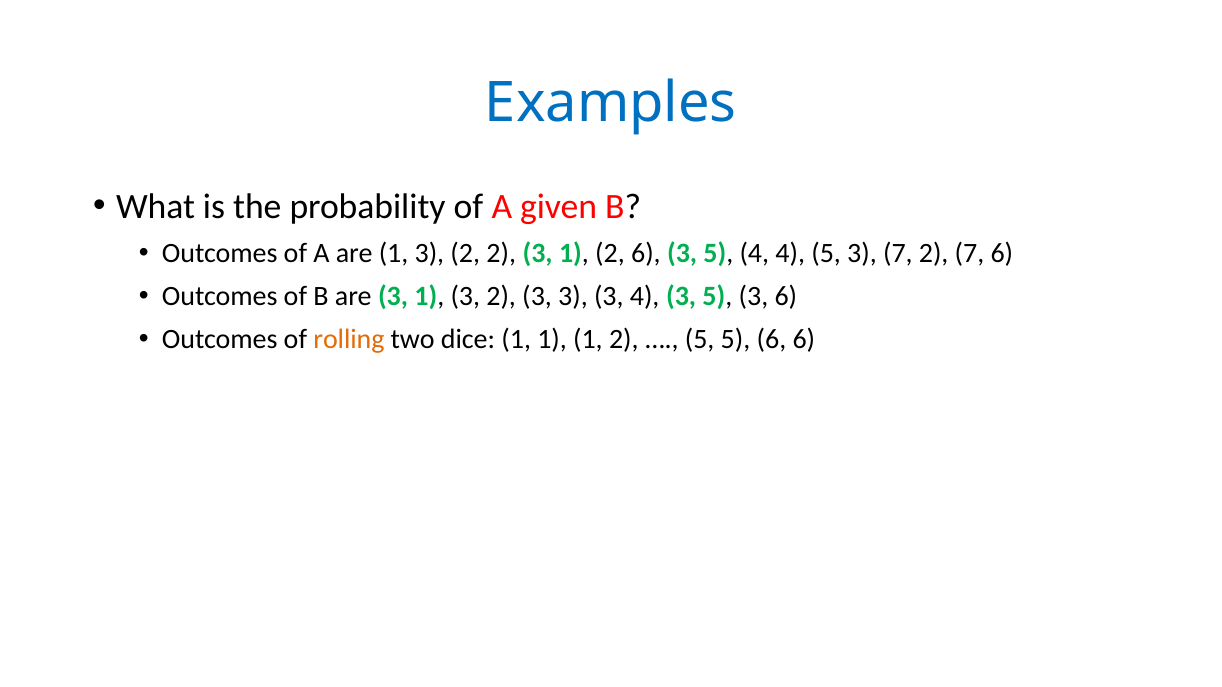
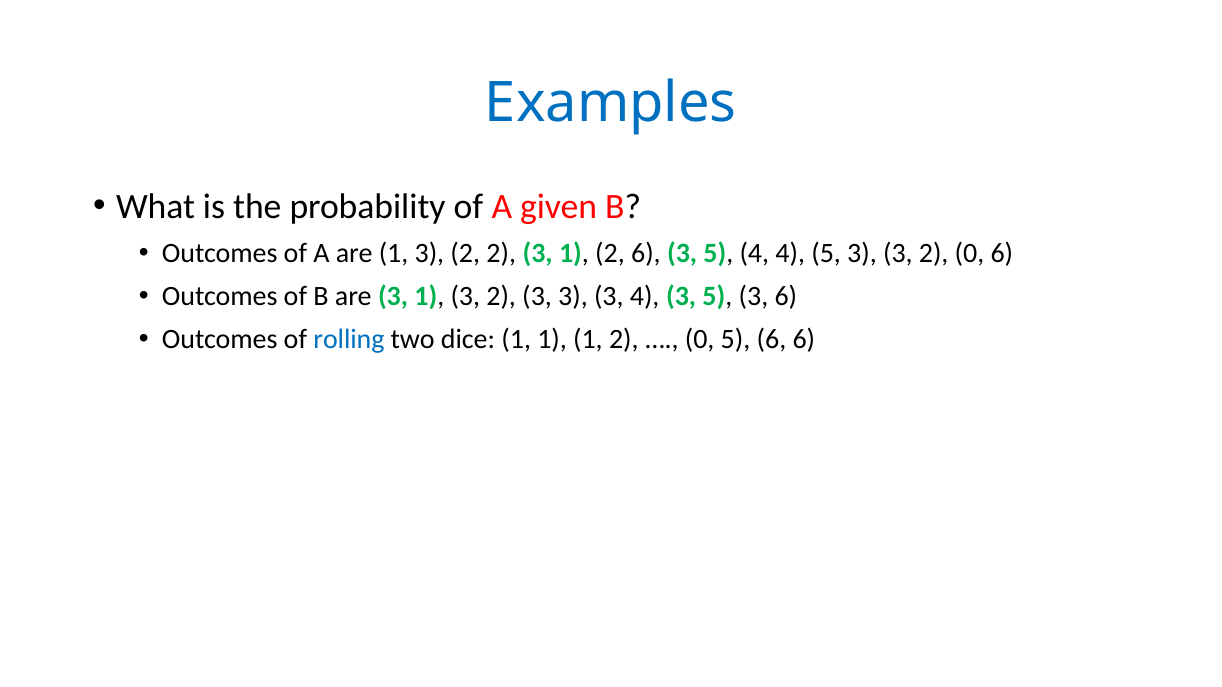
5 3 7: 7 -> 3 (898, 254)
2 7: 7 -> 0 (970, 254)
rolling colour: orange -> blue (349, 340)
5: 5 -> 0 (700, 340)
